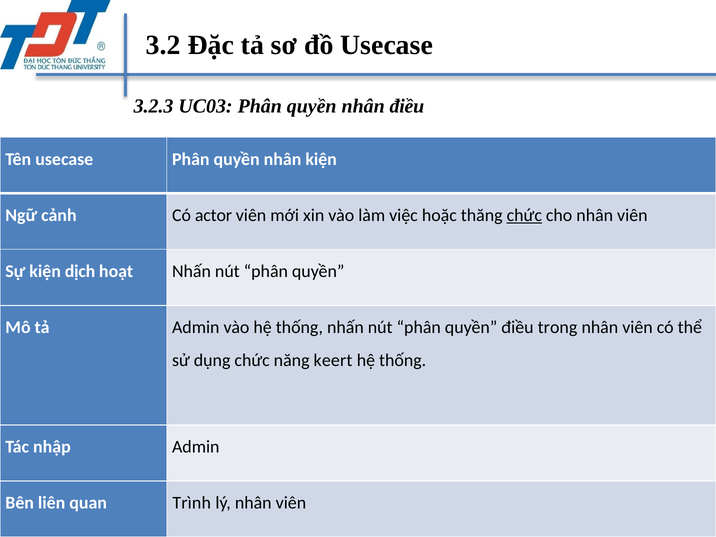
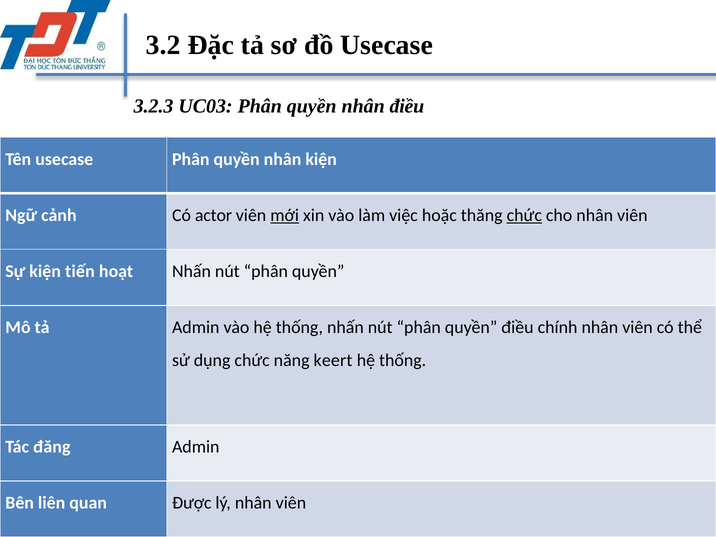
mới underline: none -> present (285, 215)
dịch: dịch -> tiến (80, 271)
trong: trong -> chính (558, 327)
nhập: nhập -> đăng (52, 447)
Trình: Trình -> Được (192, 503)
